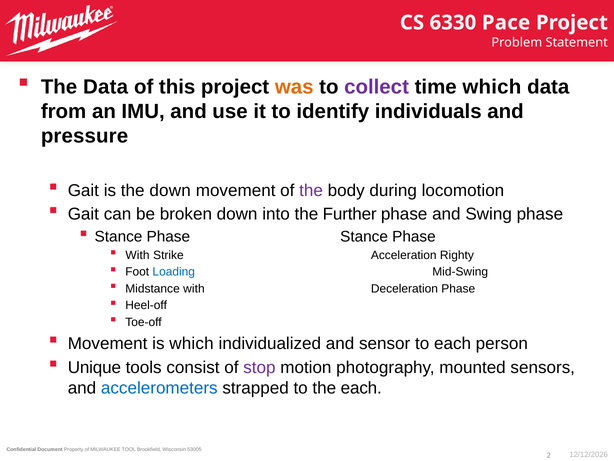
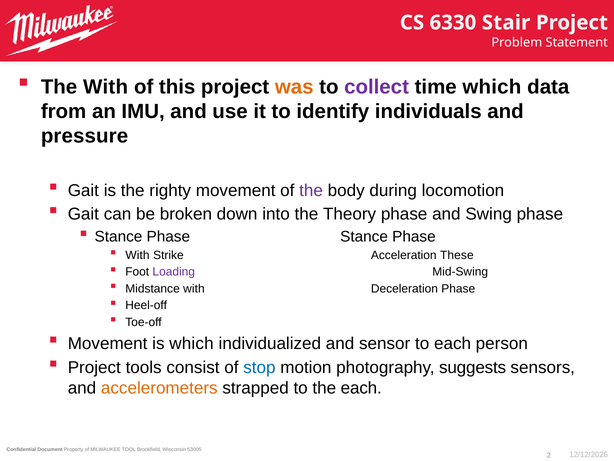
Pace: Pace -> Stair (506, 23)
The Data: Data -> With (106, 87)
the down: down -> righty (170, 190)
Further: Further -> Theory (350, 214)
Righty: Righty -> These (457, 255)
Loading colour: blue -> purple (174, 272)
Unique: Unique -> Project (94, 367)
stop colour: purple -> blue (259, 367)
mounted: mounted -> suggests (473, 367)
accelerometers colour: blue -> orange (159, 387)
